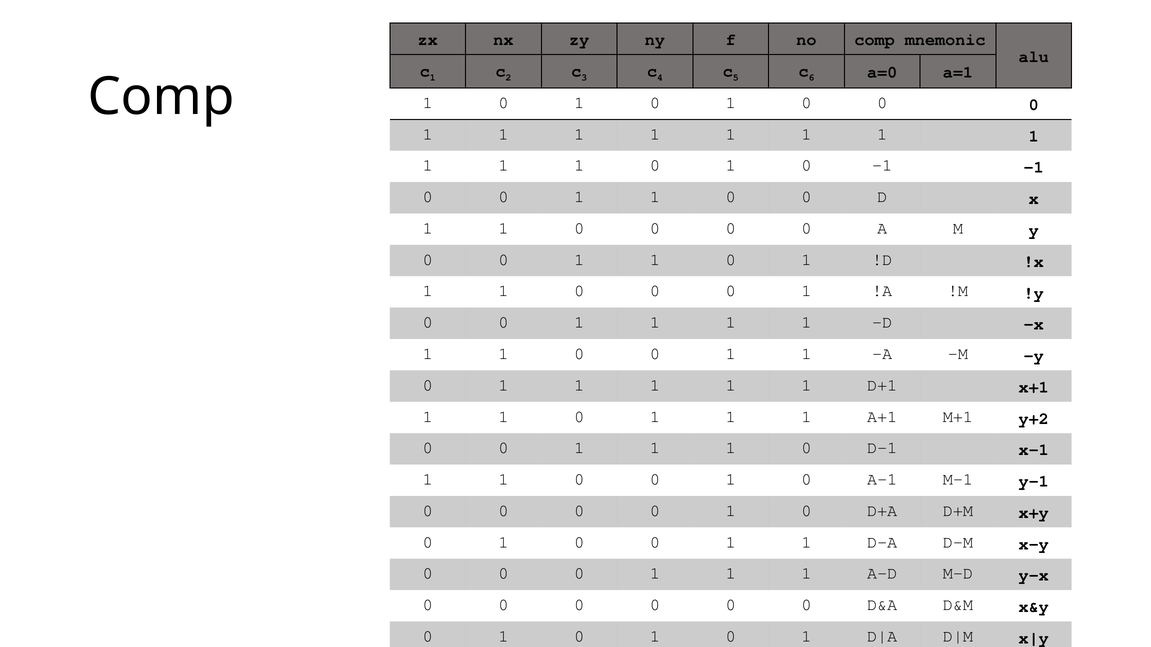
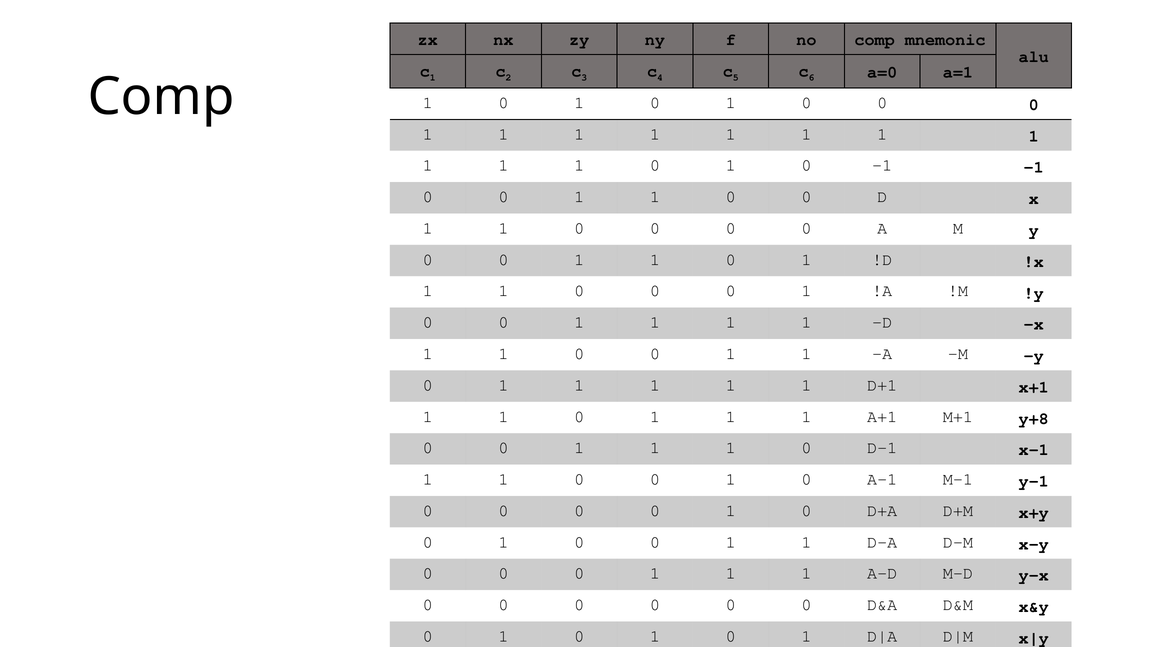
y+2: y+2 -> y+8 (1034, 419)
